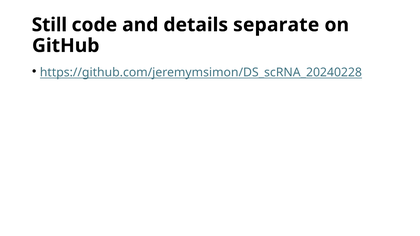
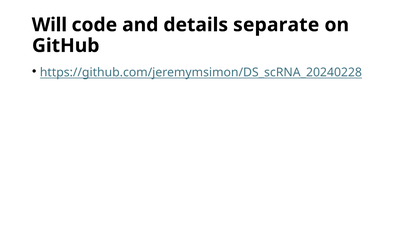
Still: Still -> Will (49, 25)
